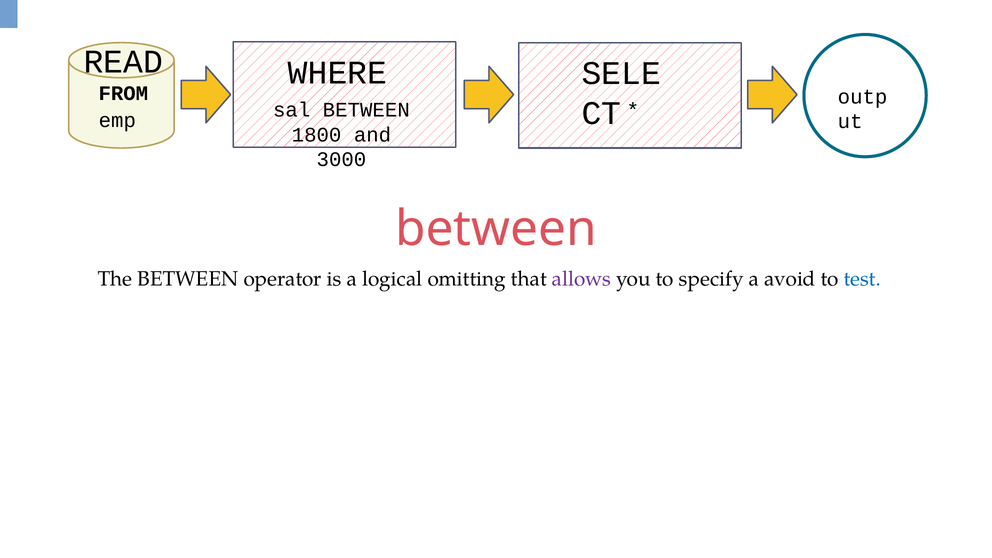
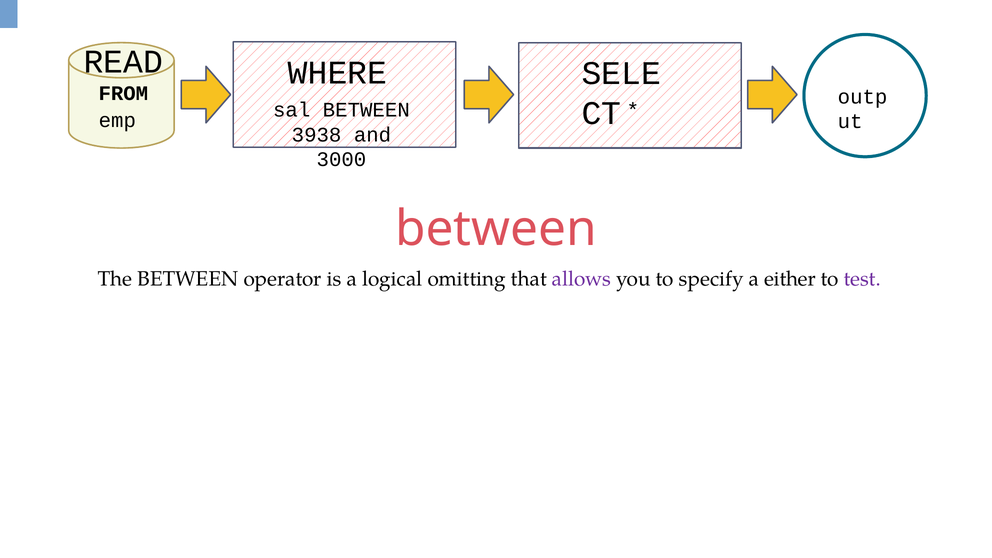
1800: 1800 -> 3938 (317, 135)
avoid: avoid -> either (790, 279)
test colour: blue -> purple (862, 279)
